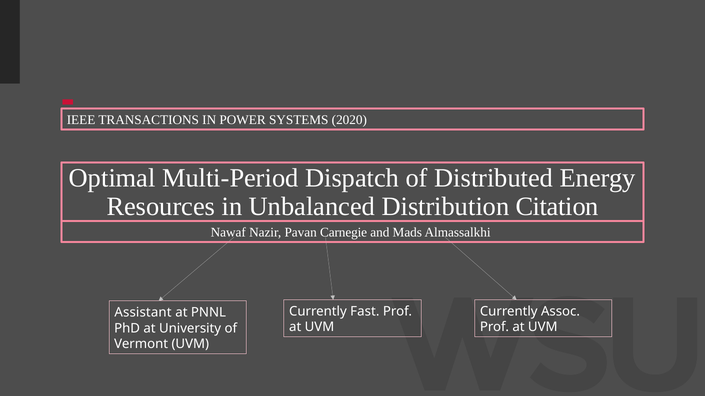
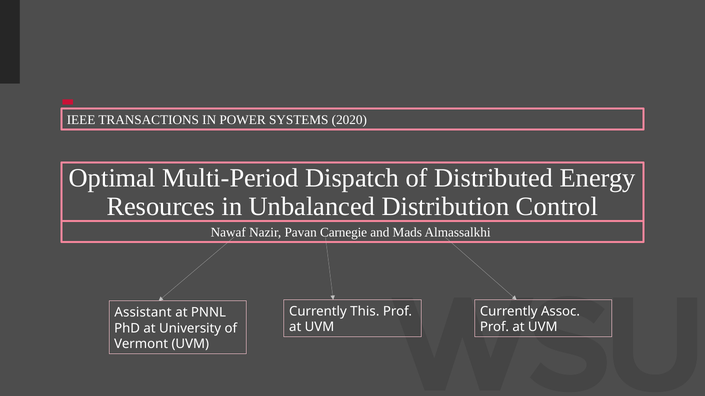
Citation: Citation -> Control (557, 207)
Fast: Fast -> This (365, 312)
